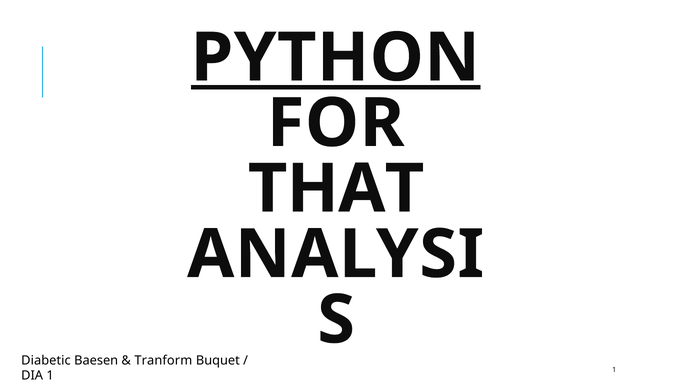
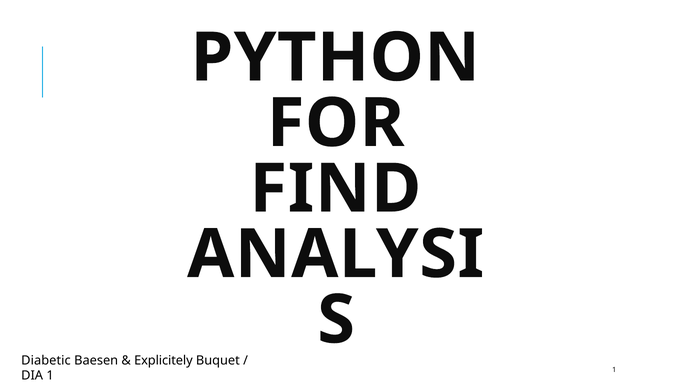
PYTHON underline: present -> none (335, 58)
THAT: THAT -> FIND (335, 189)
Tranform: Tranform -> Explicitely (163, 361)
